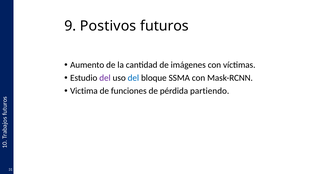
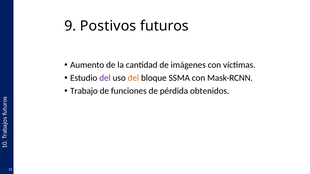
del colour: blue -> orange (133, 78)
Victima: Victima -> Trabajo (84, 91)
partiendo: partiendo -> obtenidos (210, 91)
